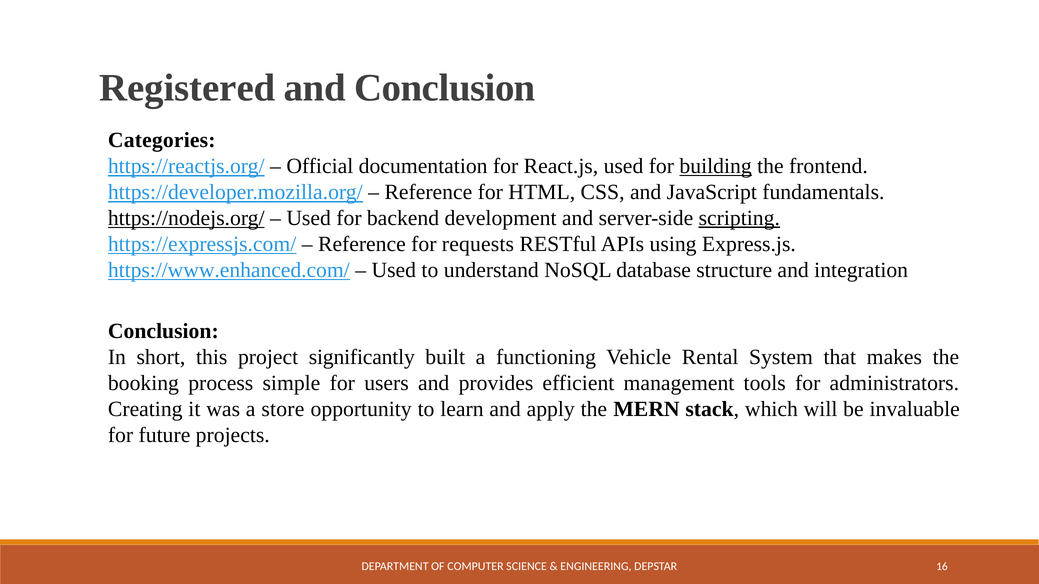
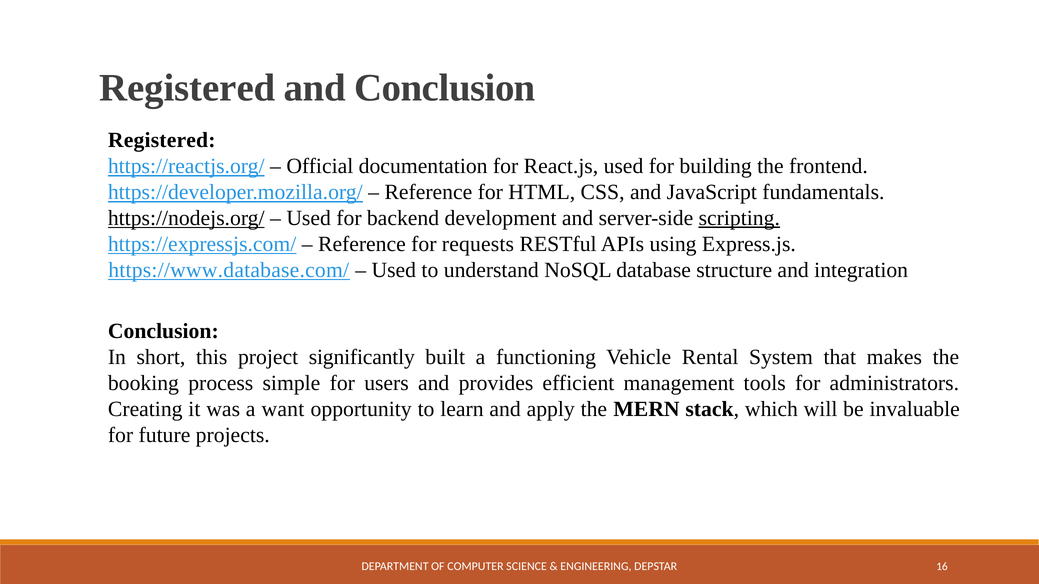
Categories: Categories -> Registered (162, 140)
building underline: present -> none (716, 166)
https://www.enhanced.com/: https://www.enhanced.com/ -> https://www.database.com/ (229, 270)
store: store -> want (283, 409)
